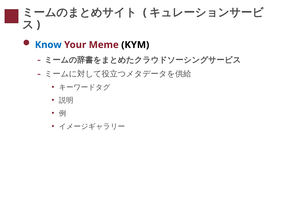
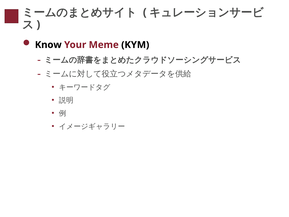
Know colour: blue -> black (48, 45)
